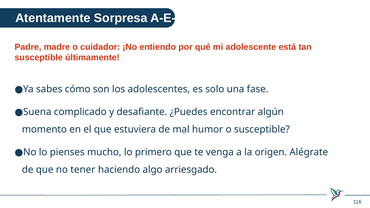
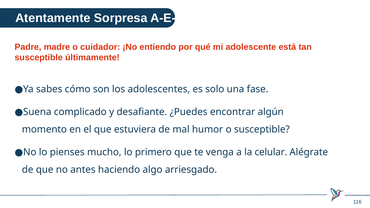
origen: origen -> celular (271, 152)
tener: tener -> antes (83, 170)
